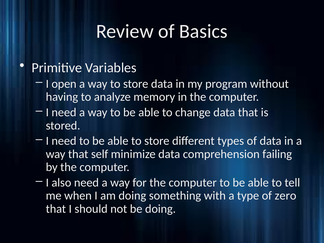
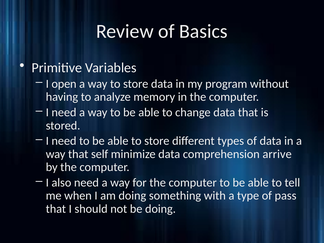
failing: failing -> arrive (277, 154)
zero: zero -> pass (286, 196)
